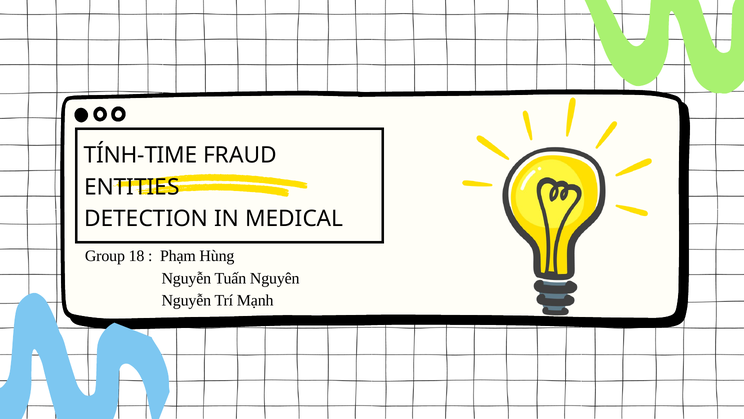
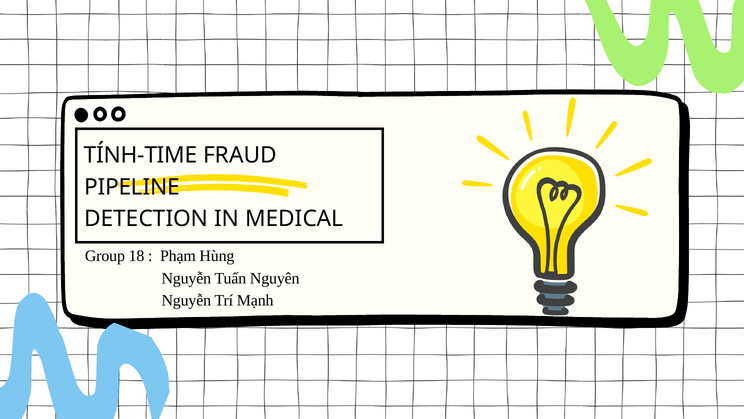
ENTITIES: ENTITIES -> PIPELINE (132, 187)
